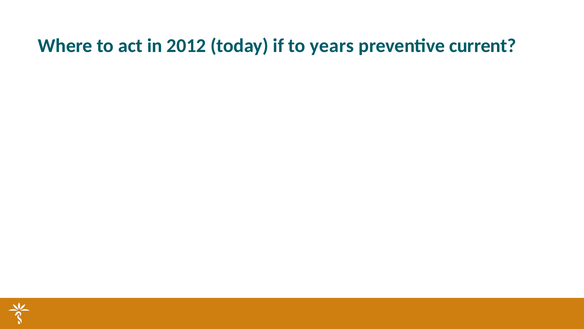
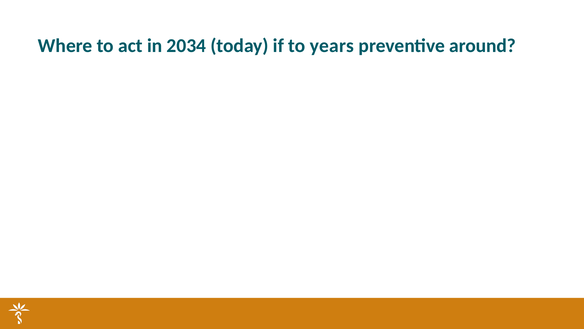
2012: 2012 -> 2034 (186, 46)
current: current -> around (483, 46)
